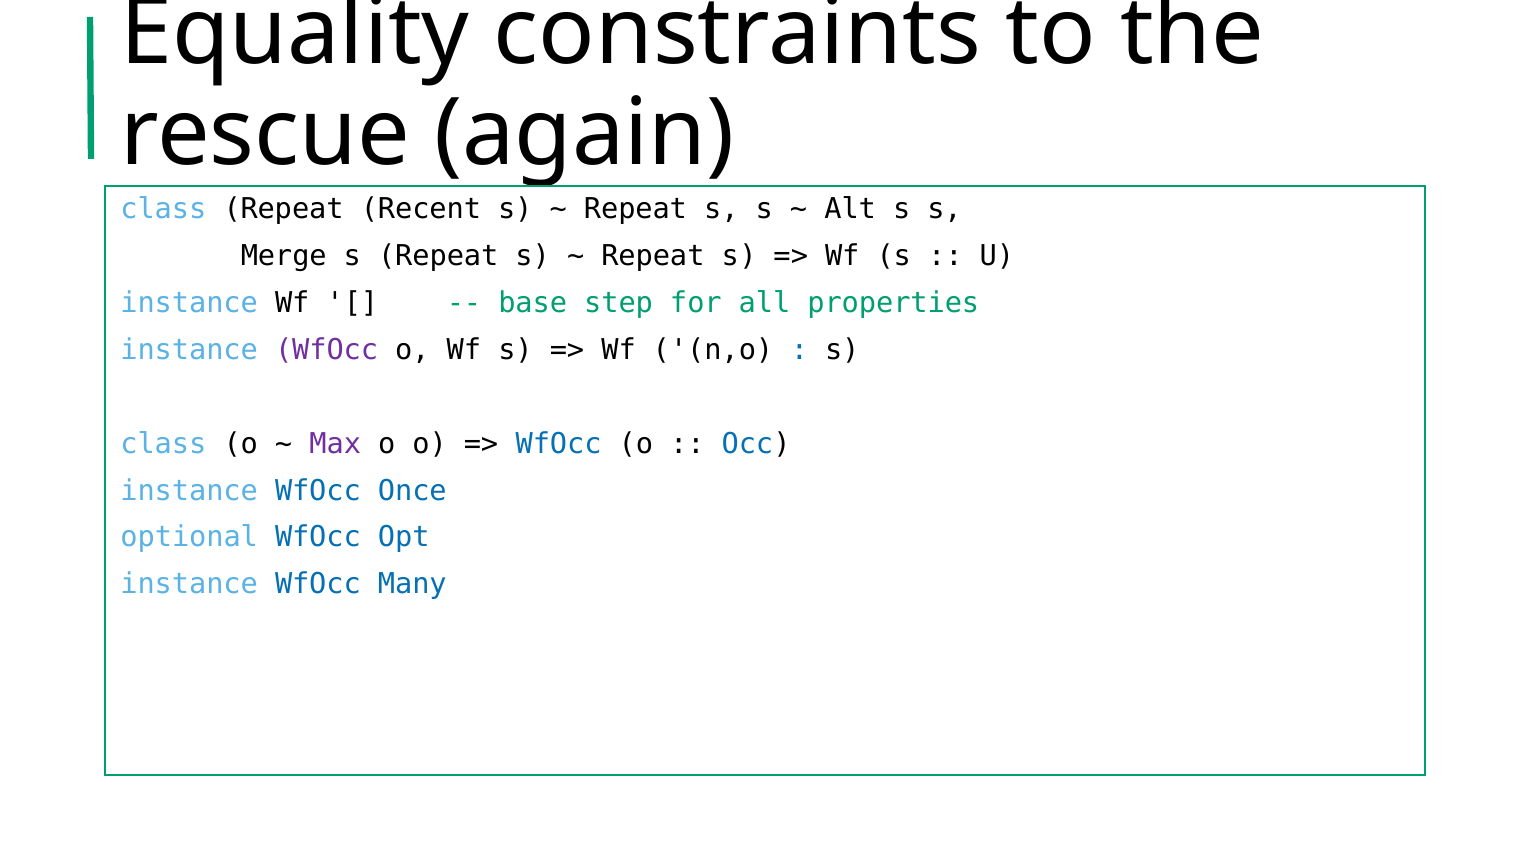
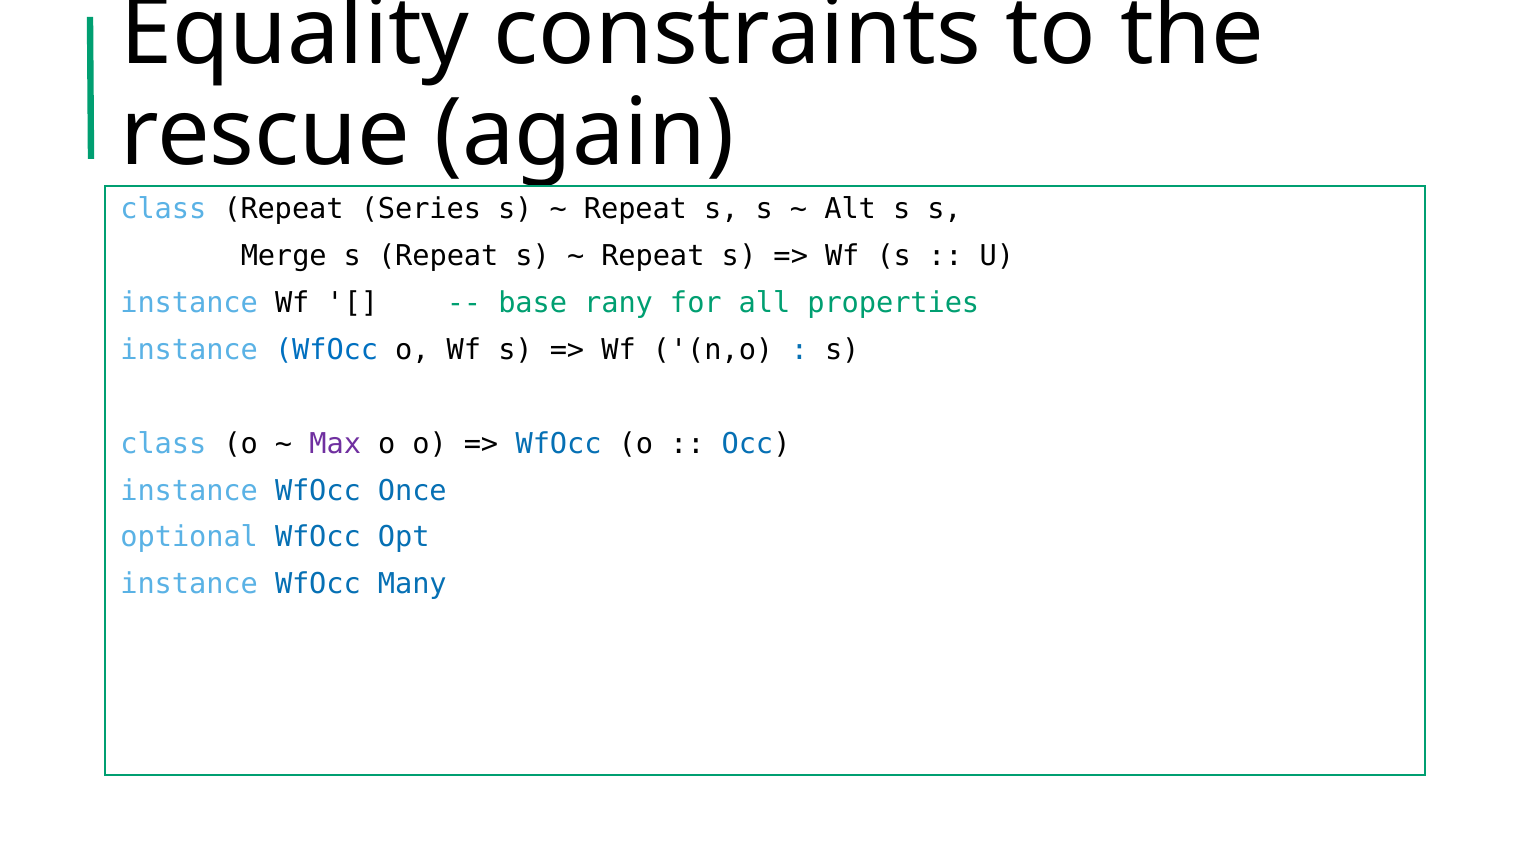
Recent: Recent -> Series (421, 209)
step: step -> rany (619, 303)
WfOcc colour: purple -> blue (327, 350)
